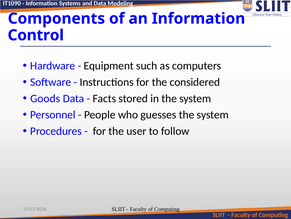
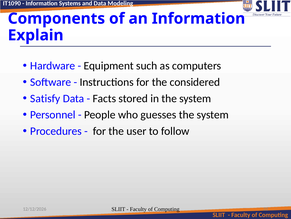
Control: Control -> Explain (36, 35)
Goods: Goods -> Satisfy (45, 98)
